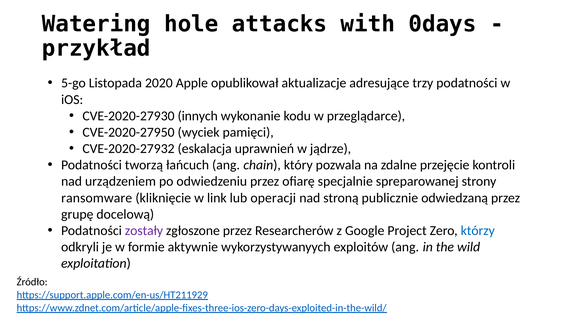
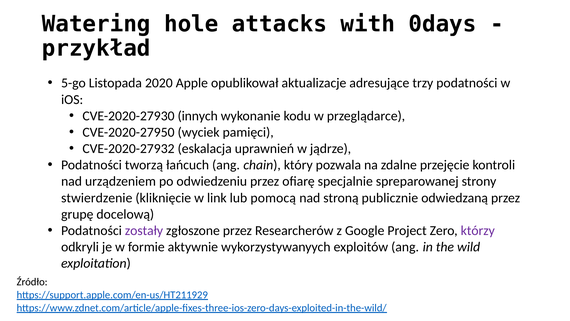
ransomware: ransomware -> stwierdzenie (97, 198)
operacji: operacji -> pomocą (273, 198)
którzy colour: blue -> purple (478, 230)
